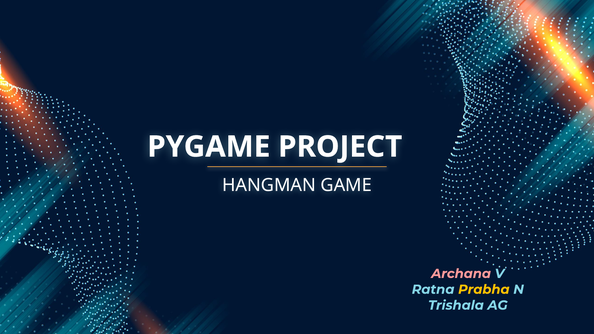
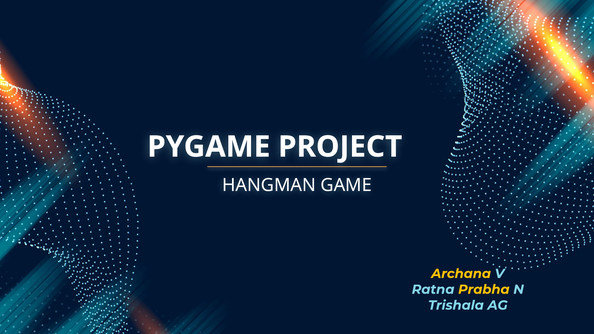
Archana colour: pink -> yellow (461, 274)
